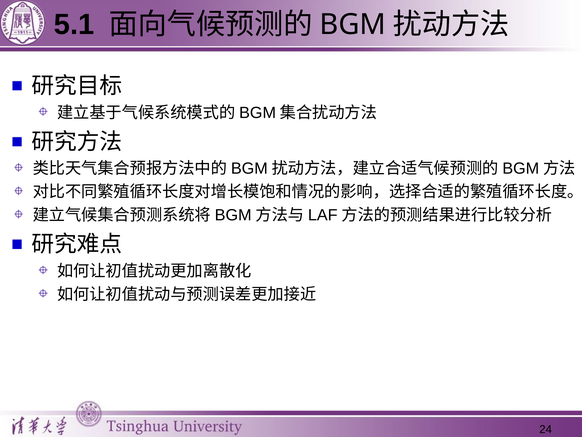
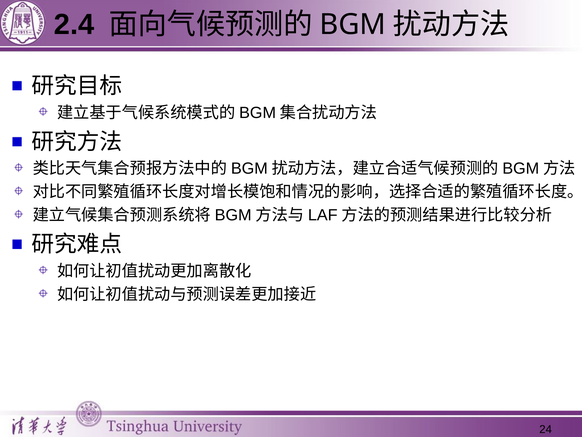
5.1: 5.1 -> 2.4 (74, 24)
